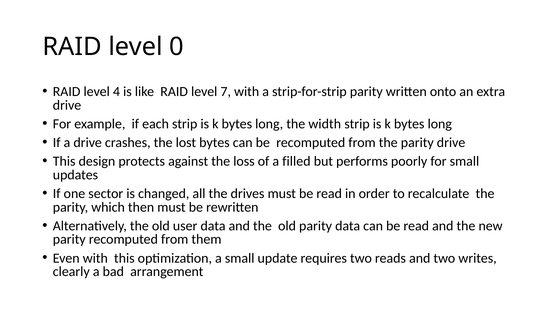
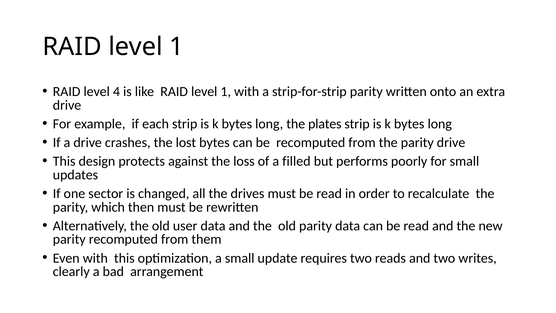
0: 0 -> 1 (177, 47)
like RAID level 7: 7 -> 1 (226, 92)
width: width -> plates (325, 124)
